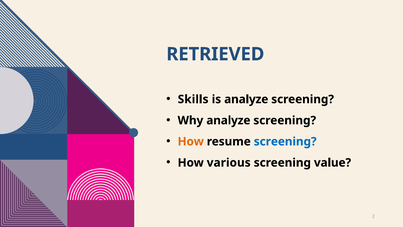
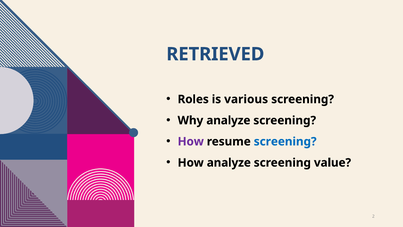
Skills: Skills -> Roles (193, 99)
is analyze: analyze -> various (246, 99)
How colour: orange -> purple (191, 141)
How various: various -> analyze (229, 162)
